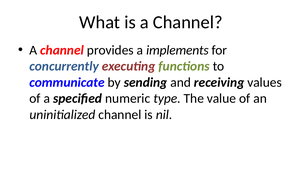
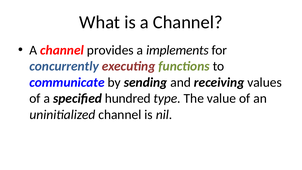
numeric: numeric -> hundred (128, 98)
